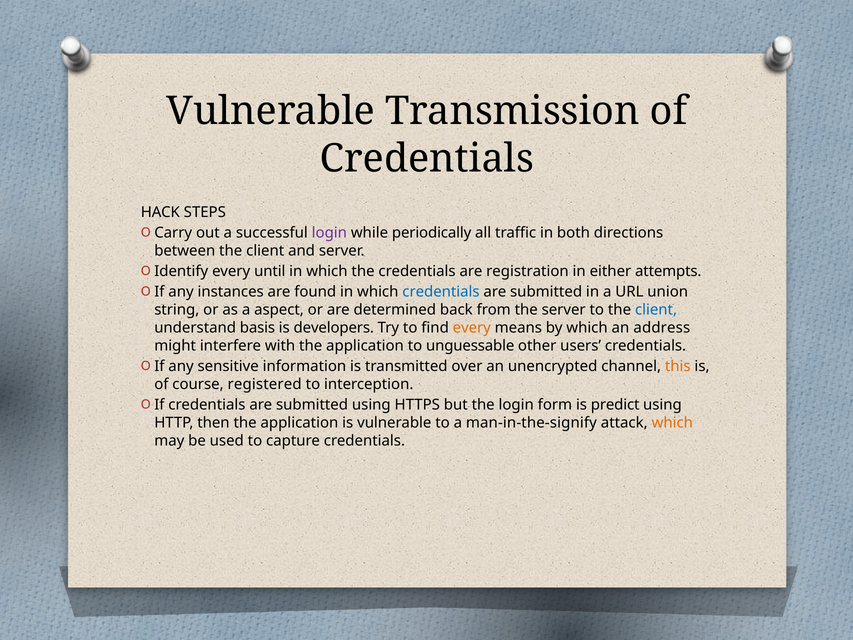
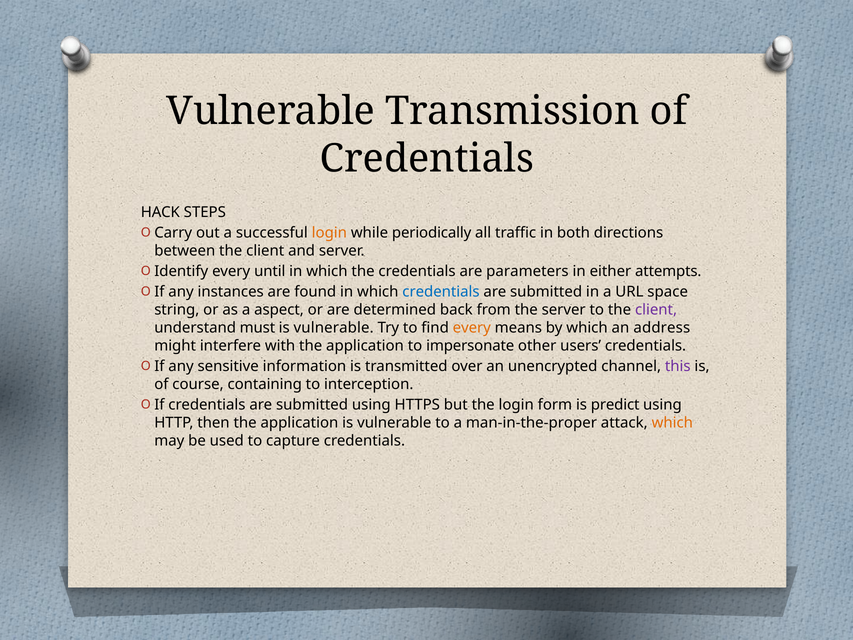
login colour: purple -> orange (329, 233)
registration: registration -> parameters (527, 271)
union: union -> space (668, 291)
client colour: blue -> purple (656, 309)
basis: basis -> must (257, 327)
developers: developers -> vulnerable (334, 327)
unguessable: unguessable -> impersonate (470, 345)
this colour: orange -> purple (678, 366)
registered: registered -> containing (265, 384)
man-in-the-signify: man-in-the-signify -> man-in-the-proper (531, 422)
